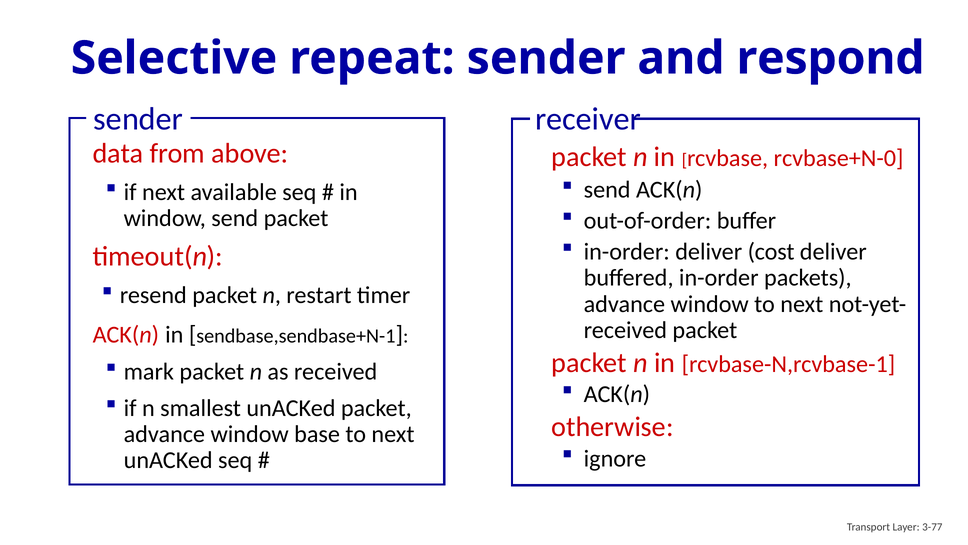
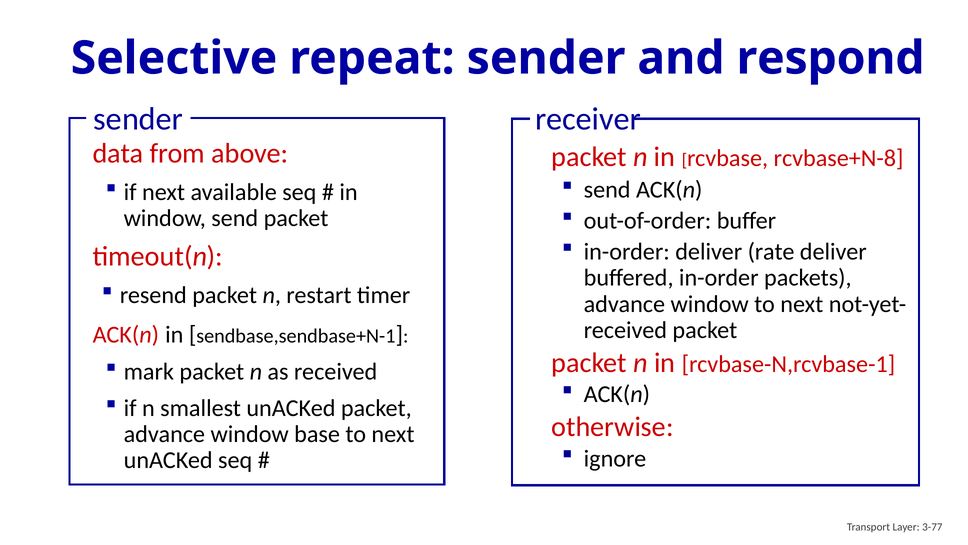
rcvbase+N-0: rcvbase+N-0 -> rcvbase+N-8 (839, 158)
cost: cost -> rate (771, 252)
